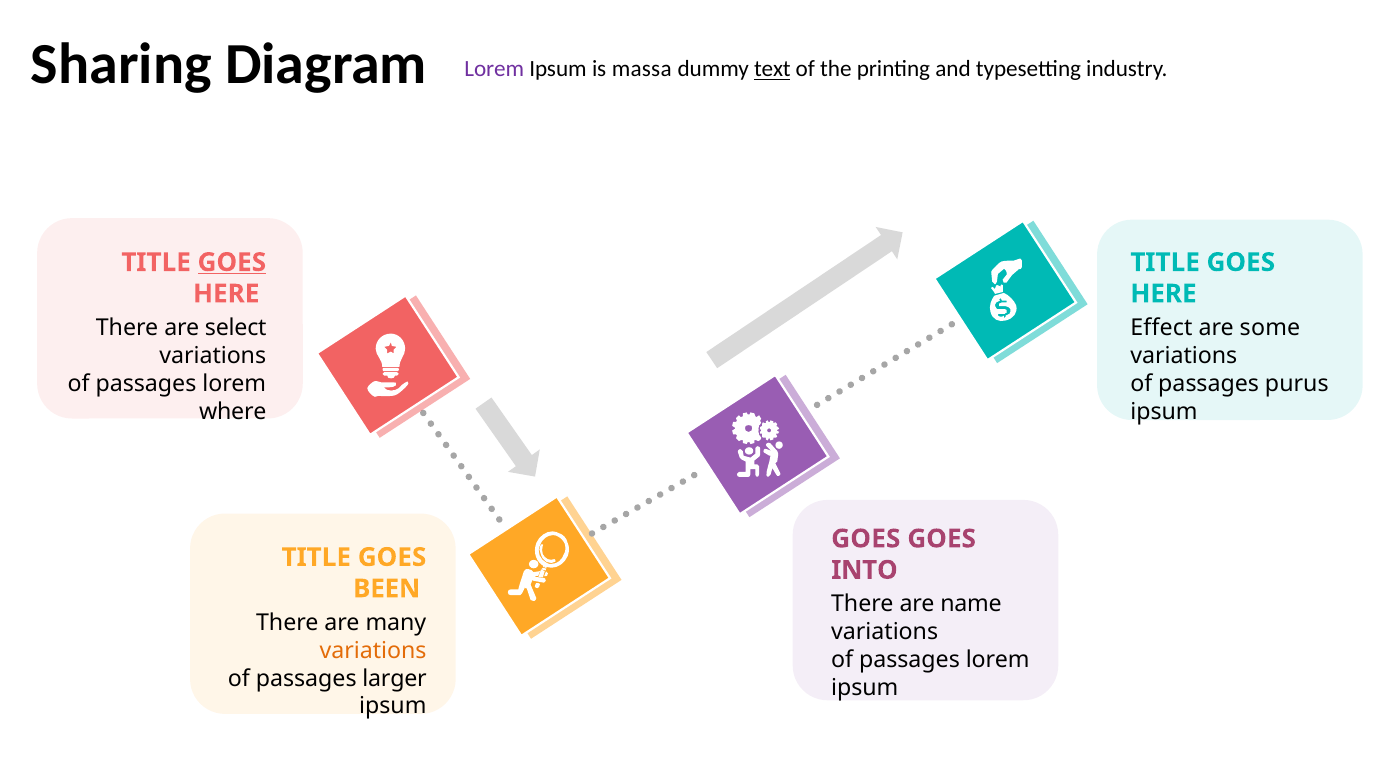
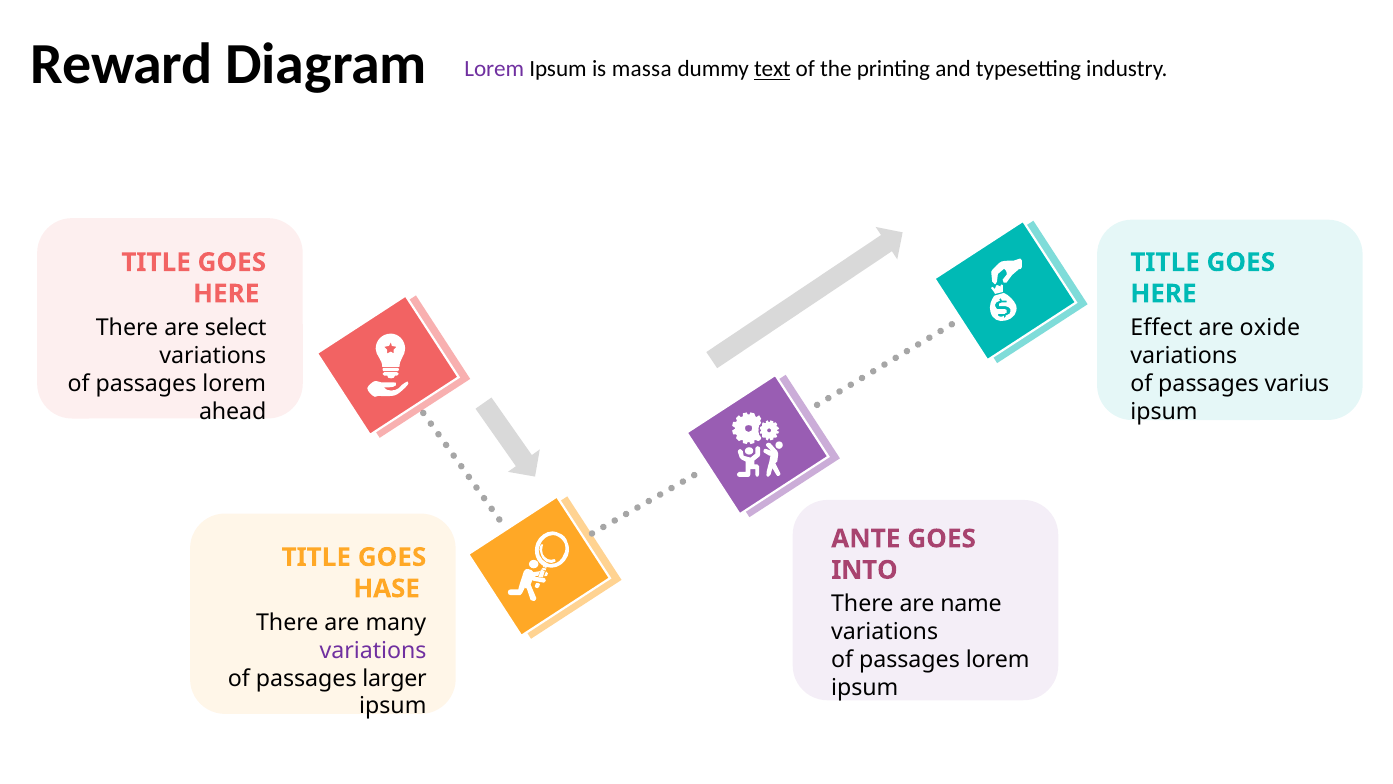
Sharing: Sharing -> Reward (122, 65)
GOES underline: present -> none (232, 262)
some: some -> oxide (1270, 328)
purus: purus -> varius (1297, 383)
where: where -> ahead (233, 411)
GOES: GOES -> ANTE (866, 538)
BEEN: BEEN -> HASE (387, 588)
variations colour: orange -> purple (373, 650)
